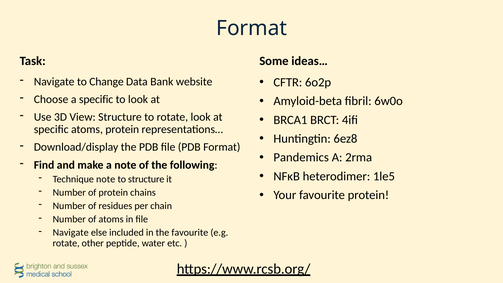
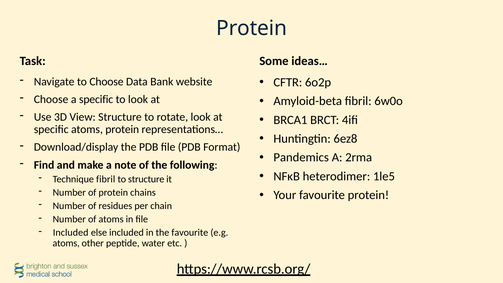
Format: Format -> Protein (252, 28)
to Change: Change -> Choose (106, 82)
Technique note: note -> fibril (106, 179)
Navigate: Navigate -> Included (71, 233)
rotate: rotate -> atoms (66, 243)
